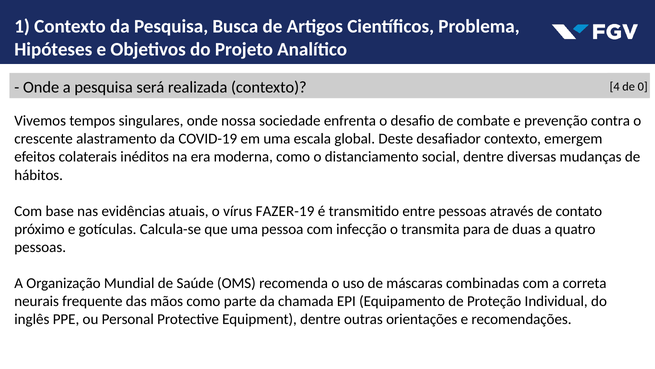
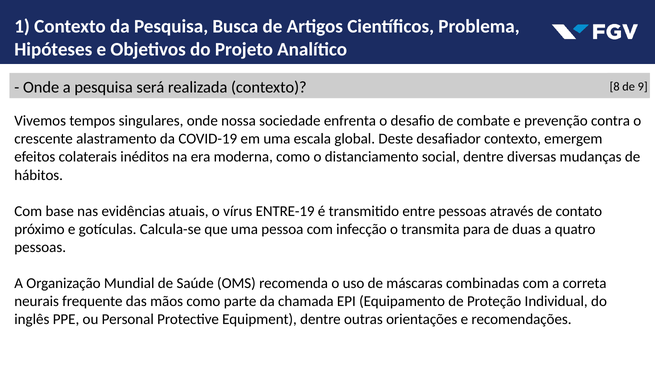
4: 4 -> 8 (615, 86)
0: 0 -> 9 (643, 86)
FAZER-19: FAZER-19 -> ENTRE-19 (285, 211)
